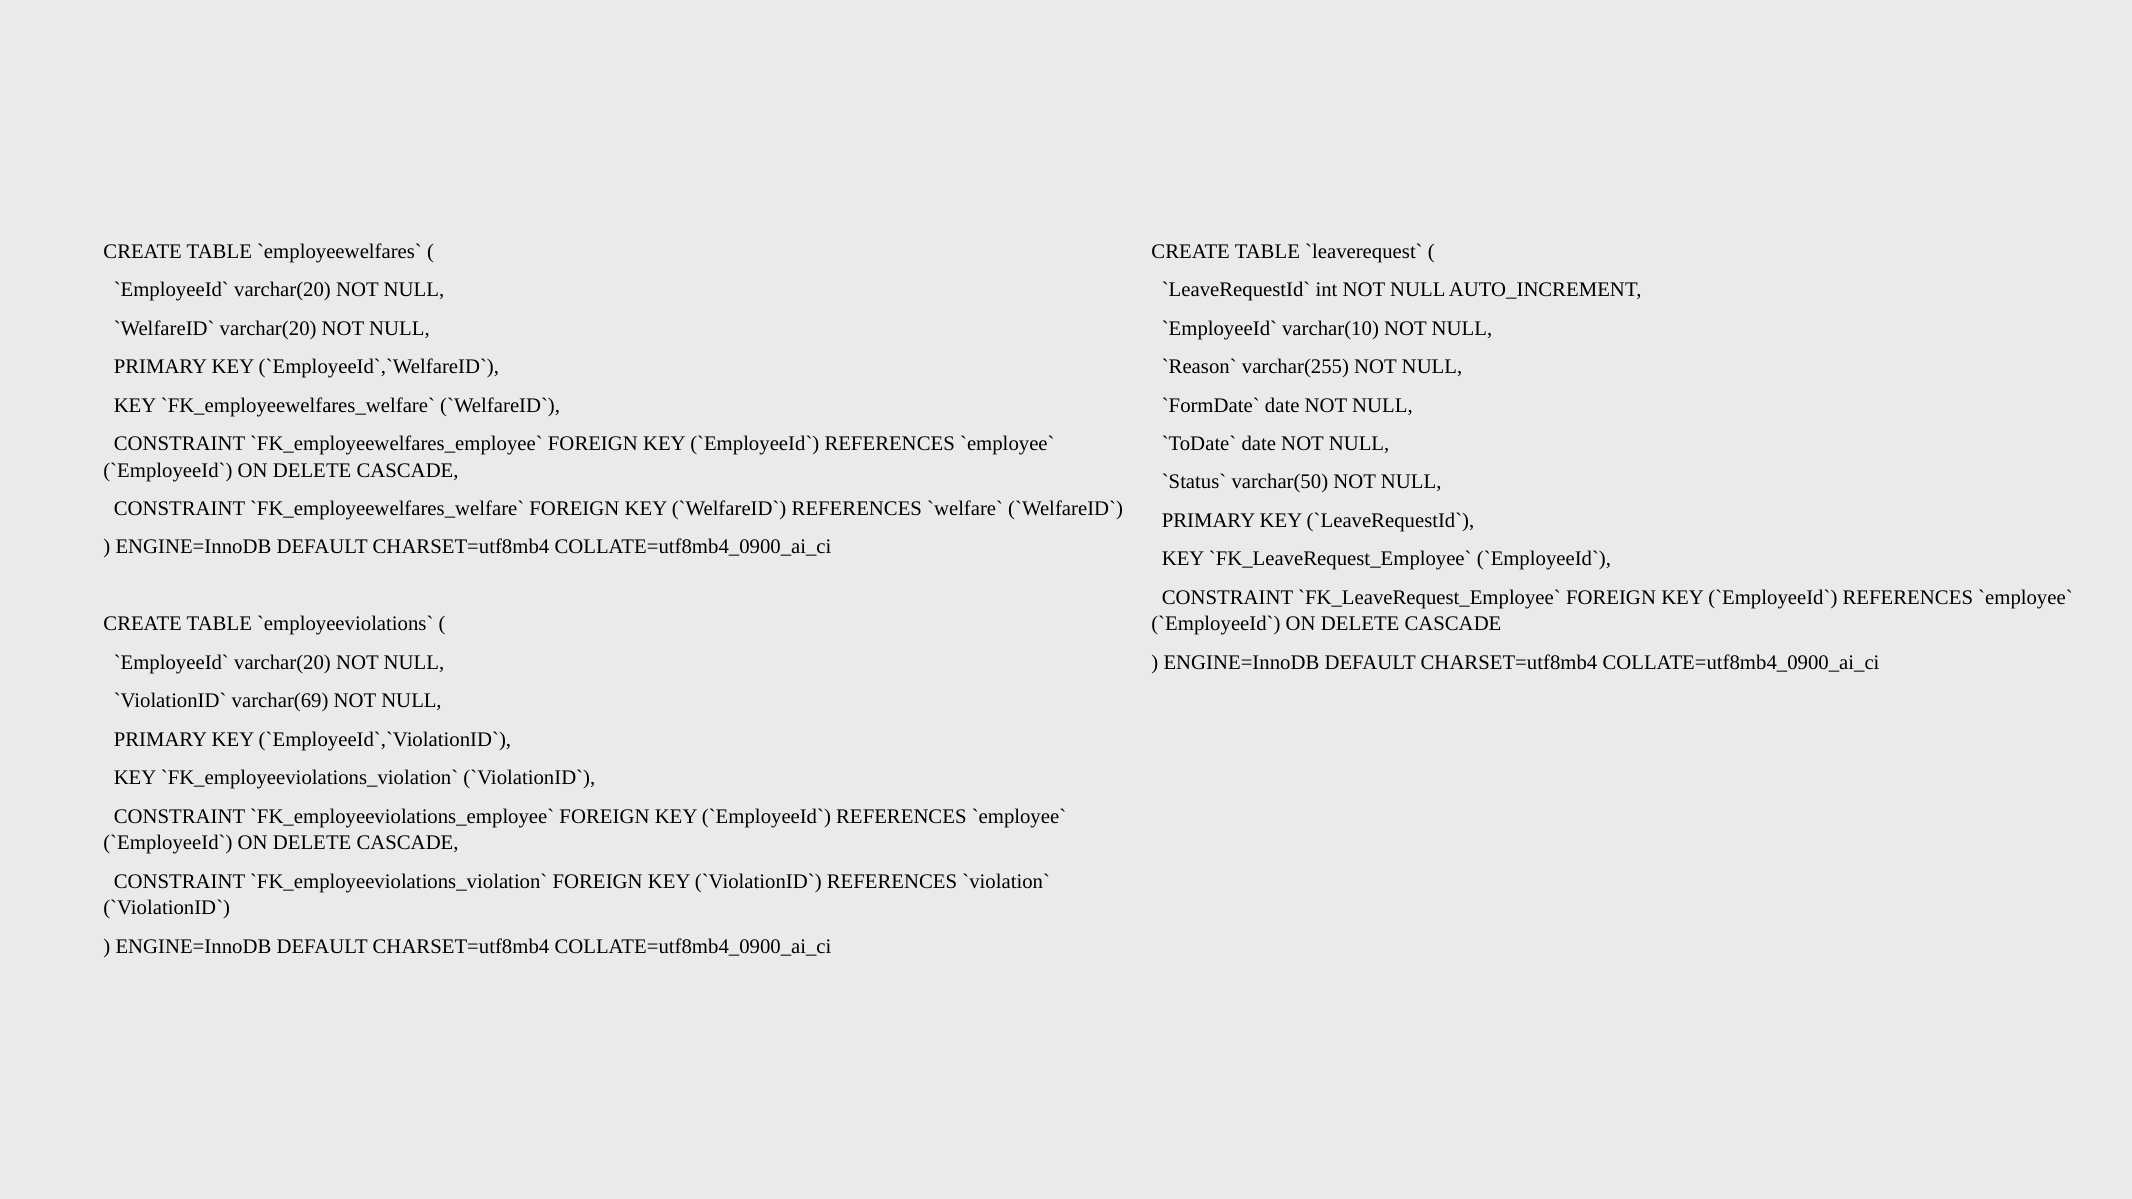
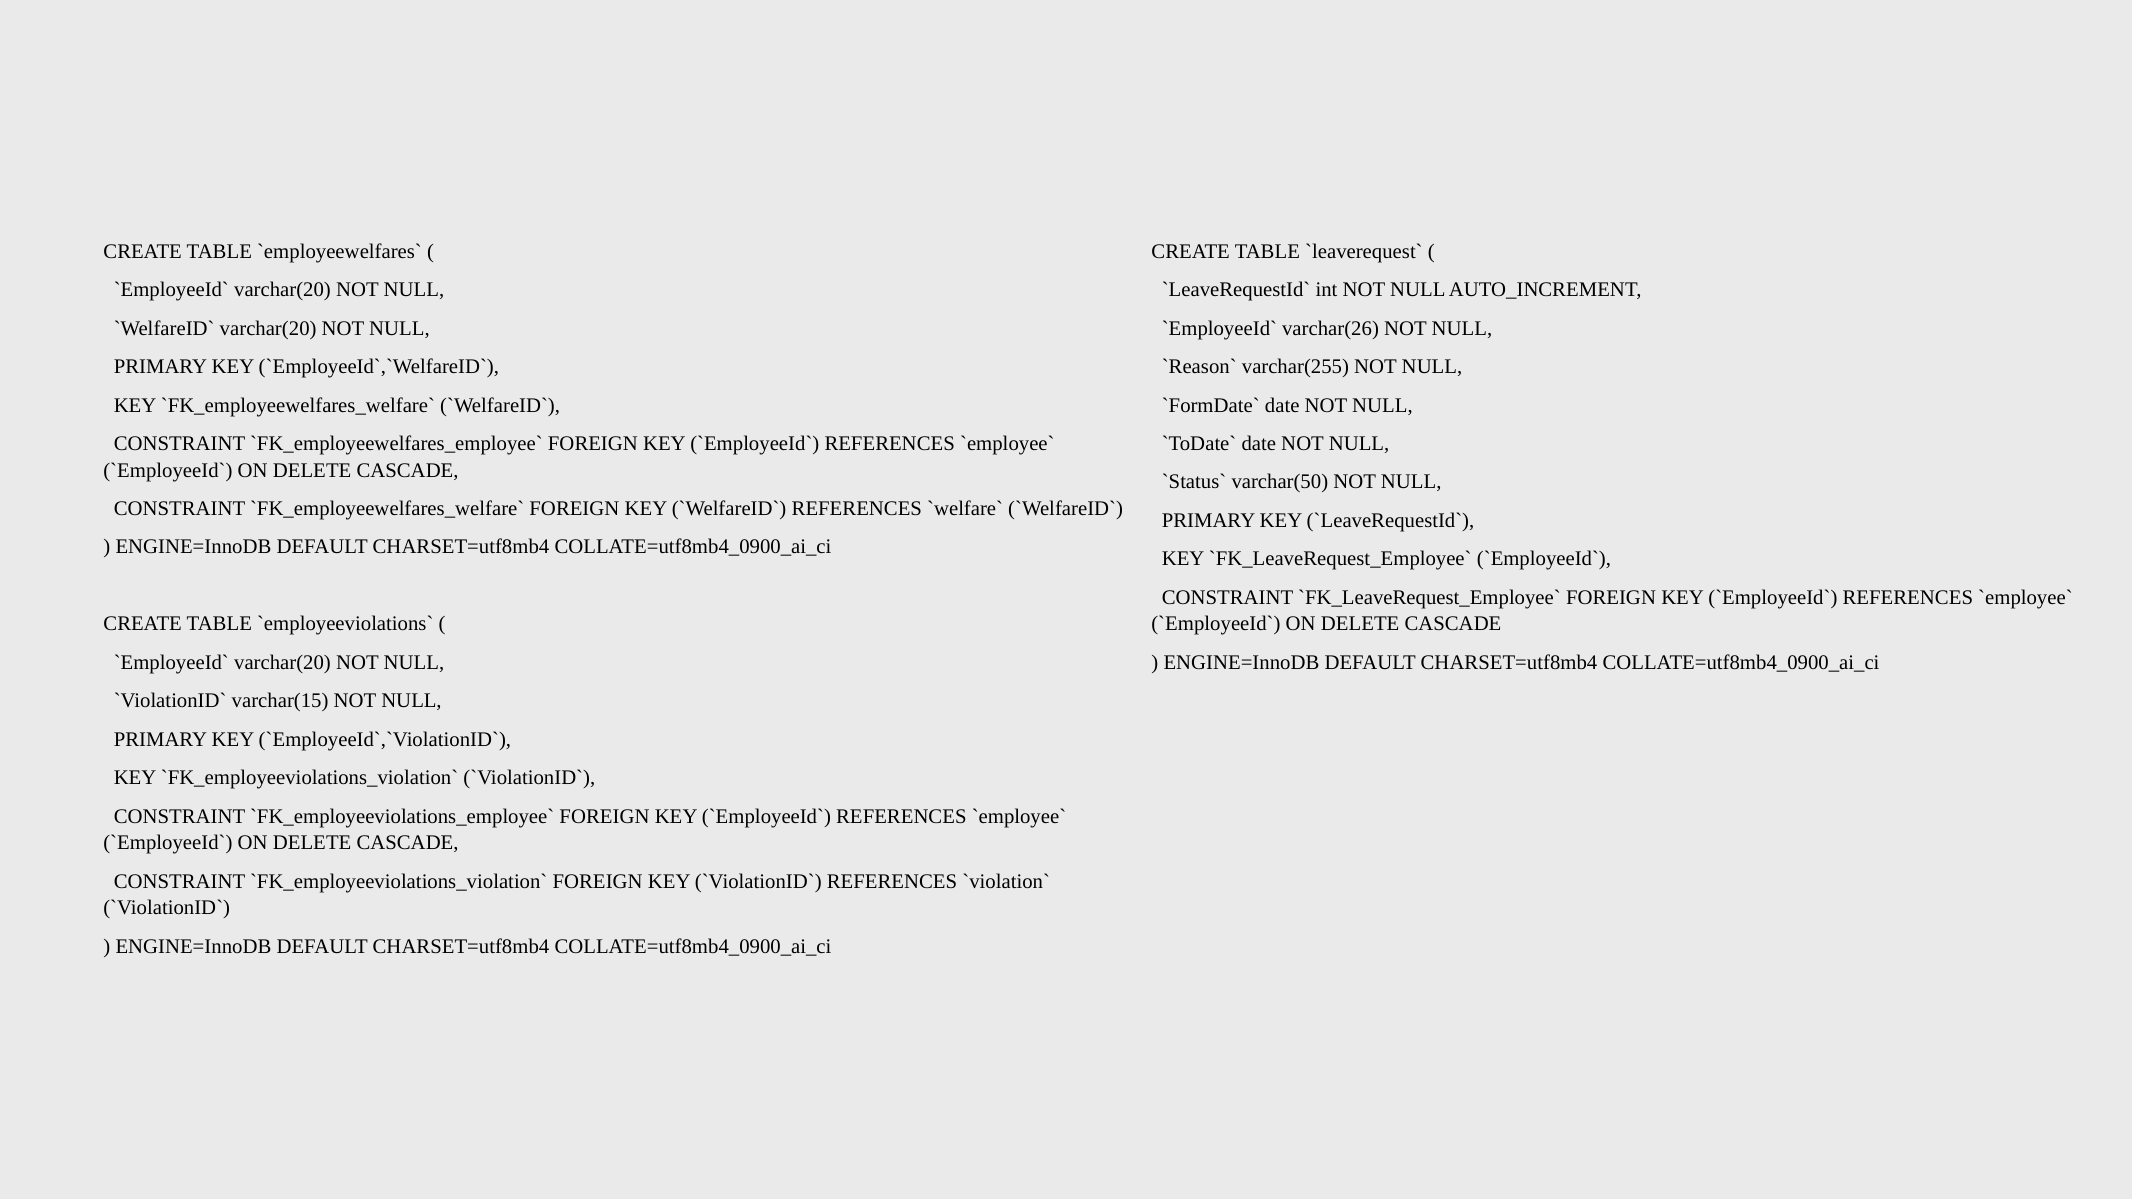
varchar(10: varchar(10 -> varchar(26 (1331, 328)
varchar(69: varchar(69 -> varchar(15 (280, 701)
